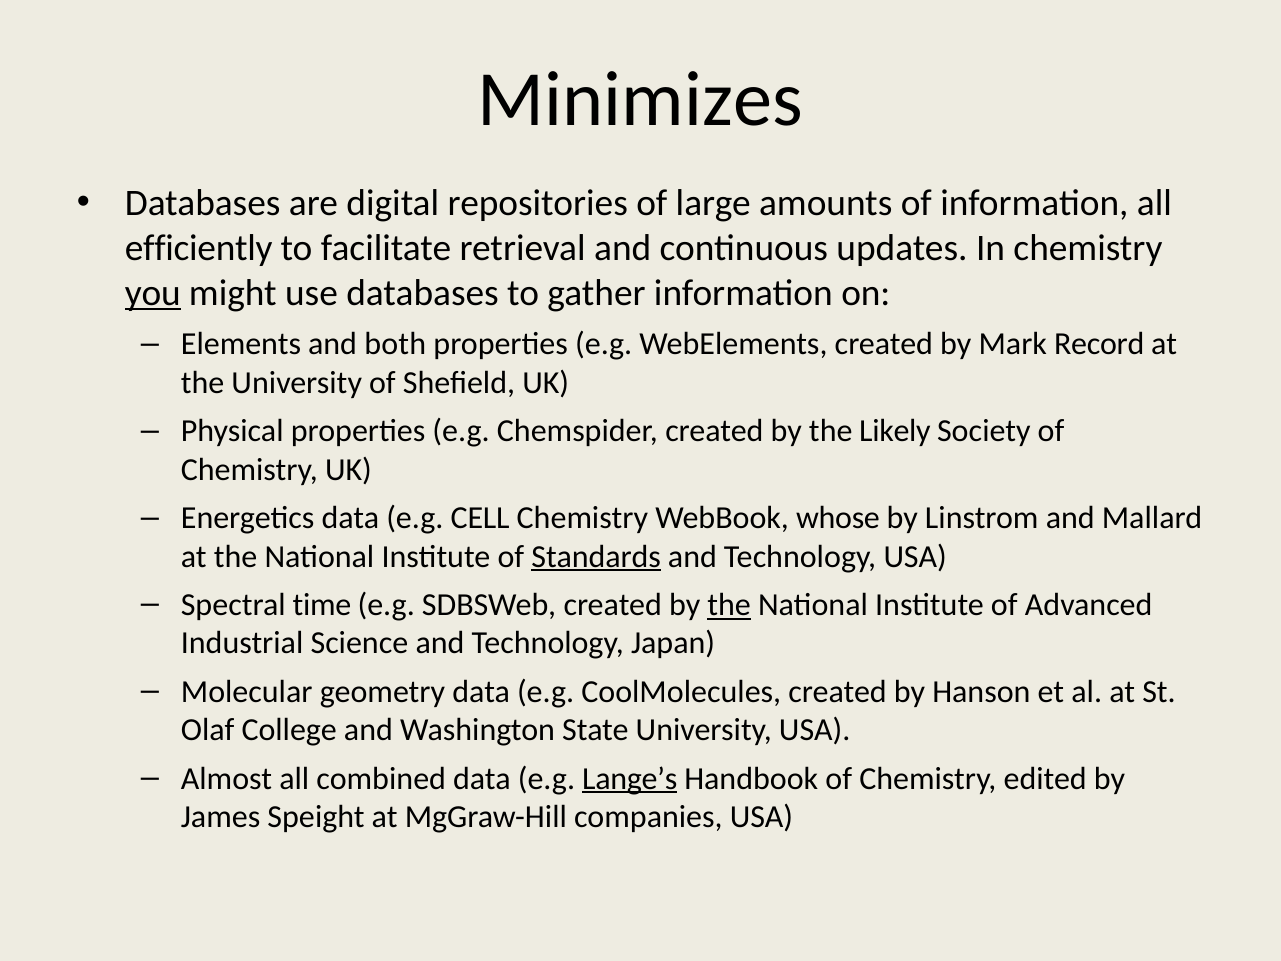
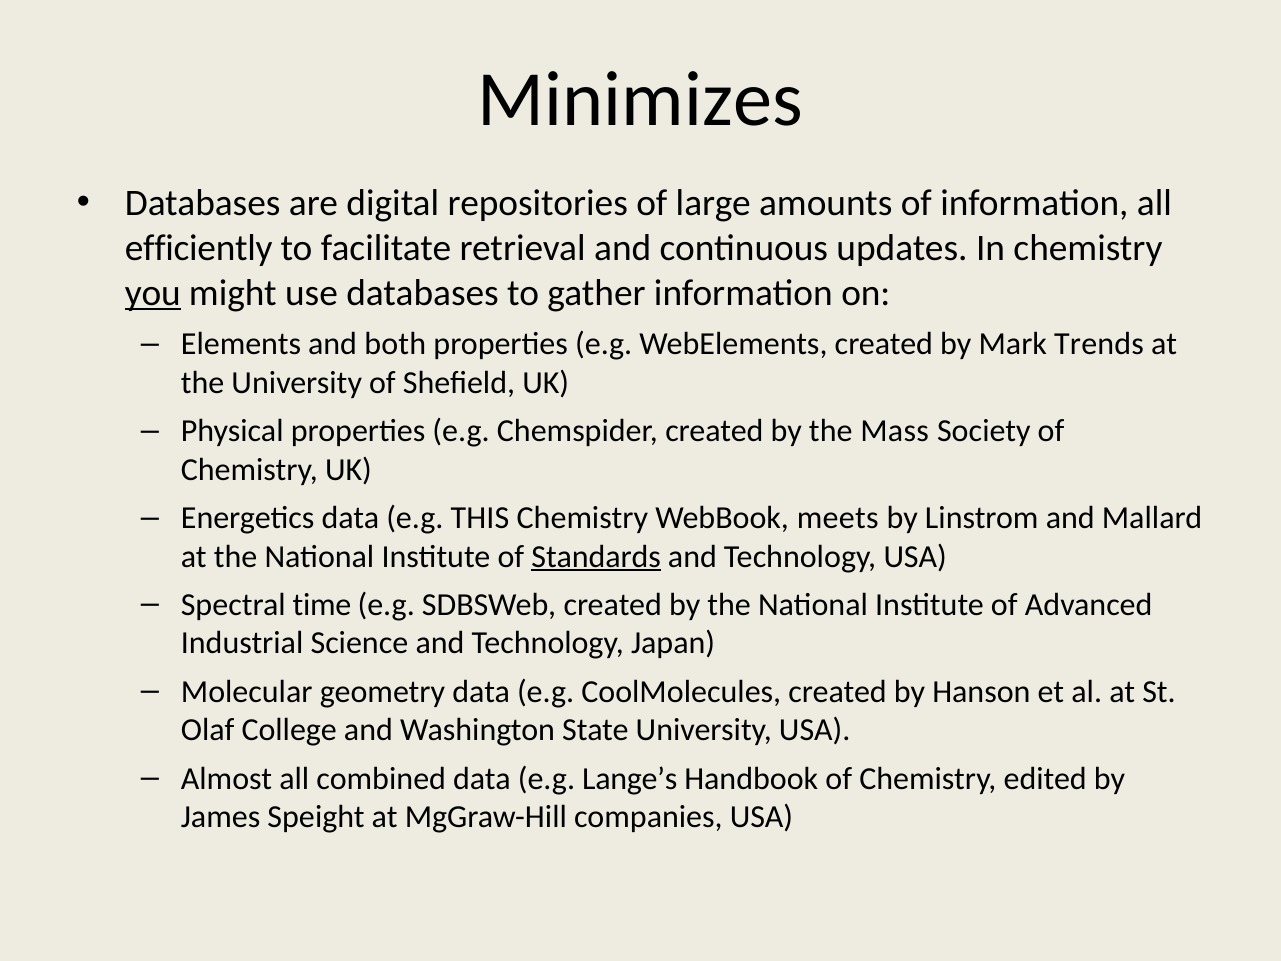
Record: Record -> Trends (1099, 344)
Likely: Likely -> Mass (895, 431)
CELL: CELL -> THIS (480, 518)
whose: whose -> meets (838, 518)
the underline: present -> none (729, 605)
Lange’s underline: present -> none (630, 778)
